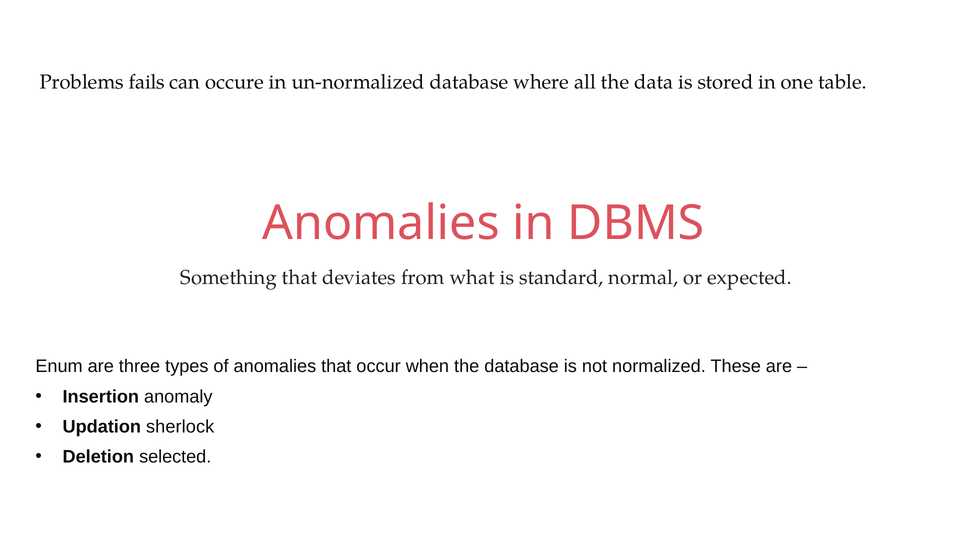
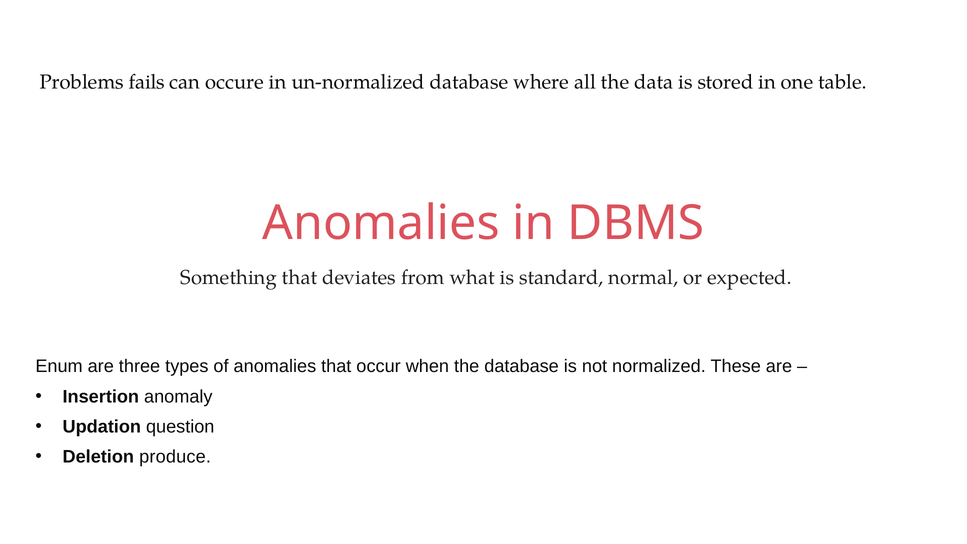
sherlock: sherlock -> question (180, 427)
selected: selected -> produce (175, 457)
